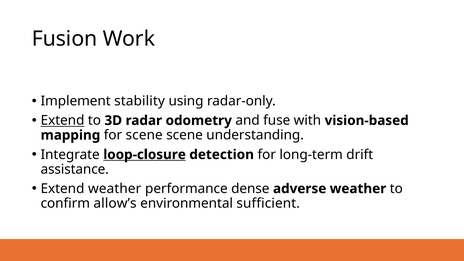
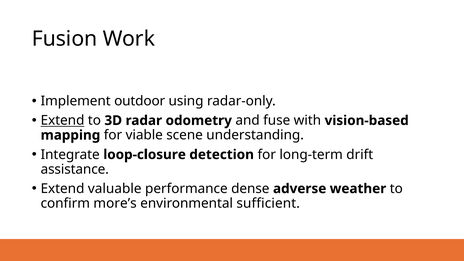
stability: stability -> outdoor (140, 101)
for scene: scene -> viable (144, 135)
loop-closure underline: present -> none (145, 155)
Extend weather: weather -> valuable (115, 189)
allow’s: allow’s -> more’s (115, 203)
